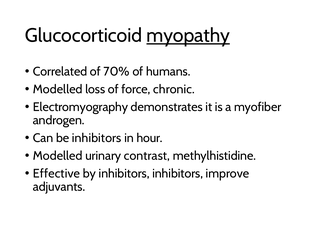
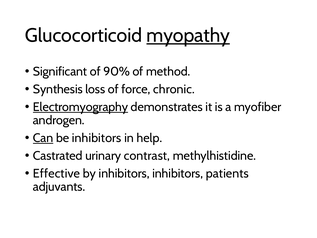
Correlated: Correlated -> Significant (60, 71)
70%: 70% -> 90% (117, 71)
humans: humans -> method (168, 71)
Modelled: Modelled -> Synthesis (58, 89)
Electromyography underline: none -> present (80, 107)
Can underline: none -> present (43, 138)
hour: hour -> help (149, 138)
Modelled: Modelled -> Castrated (58, 156)
improve: improve -> patients (227, 173)
